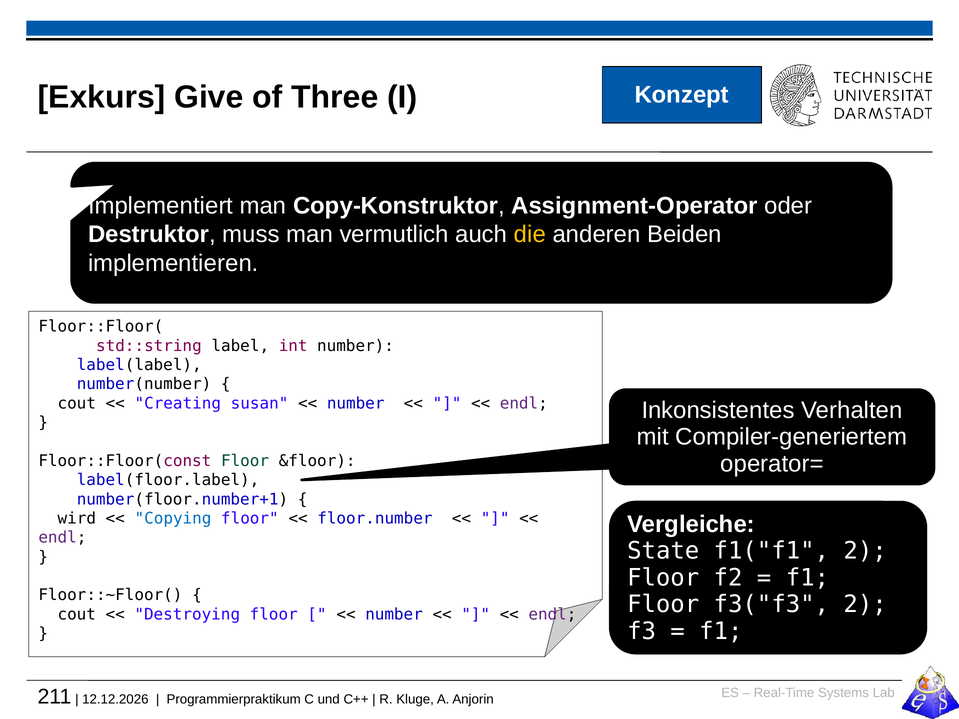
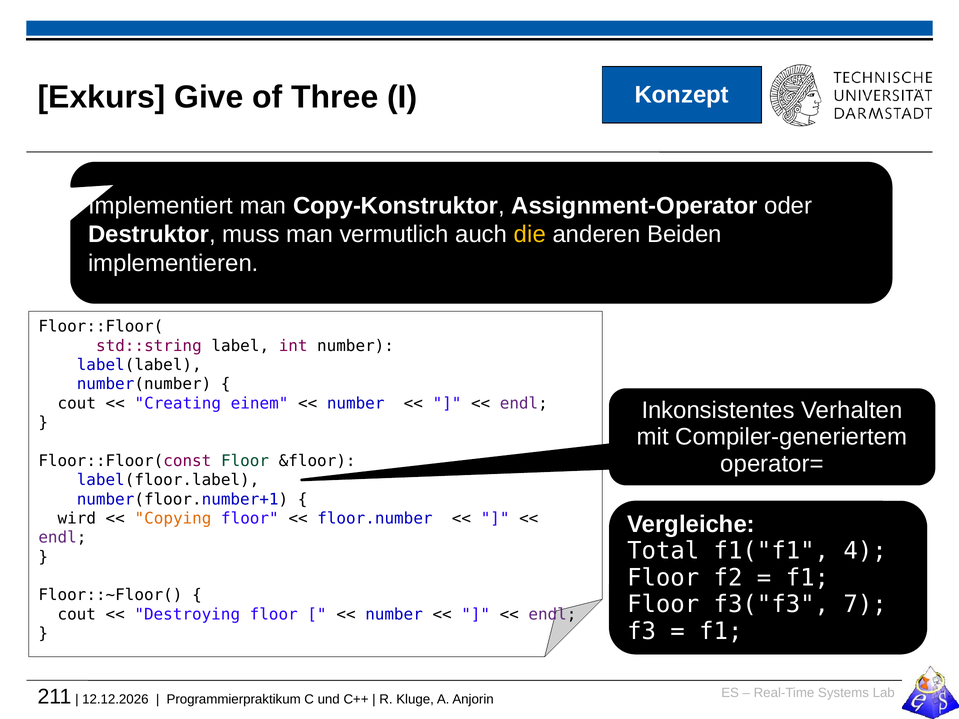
susan: susan -> einem (260, 404)
Copying colour: blue -> orange (173, 519)
State: State -> Total (663, 551)
f1("f1 2: 2 -> 4 (865, 551)
f3("f3 2: 2 -> 7 (865, 605)
